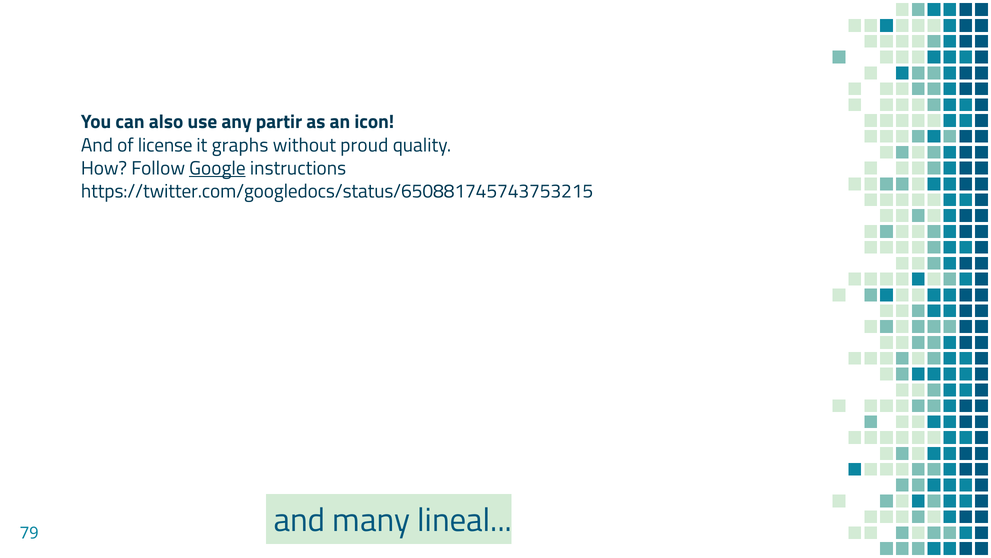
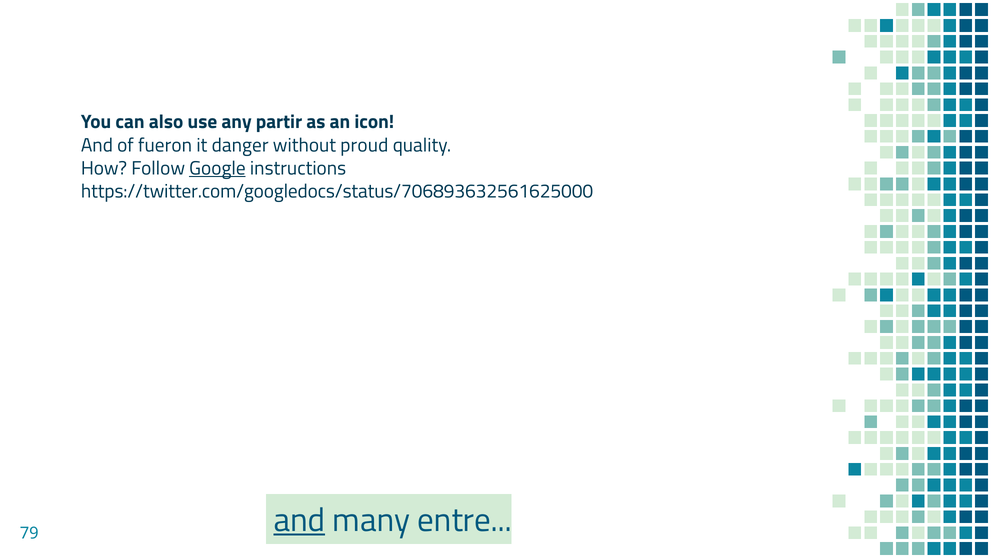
license: license -> fueron (165, 145)
graphs: graphs -> danger (240, 145)
https://twitter.com/googledocs/status/650881745743753215: https://twitter.com/googledocs/status/650881745743753215 -> https://twitter.com/googledocs/status/706893632561625000 (337, 191)
and underline: none -> present (299, 520)
lineal: lineal -> entre (465, 520)
